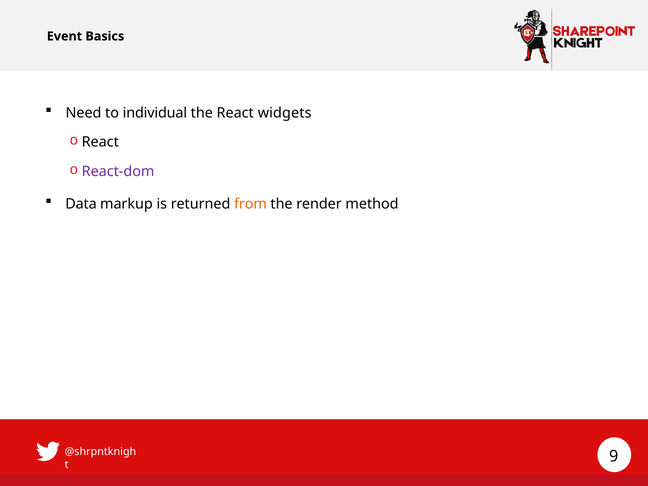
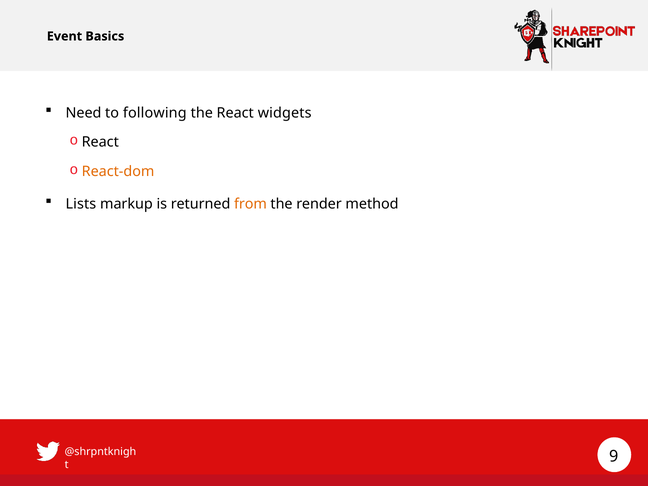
individual: individual -> following (155, 113)
React-dom colour: purple -> orange (118, 171)
Data: Data -> Lists (81, 204)
